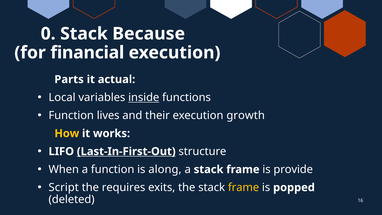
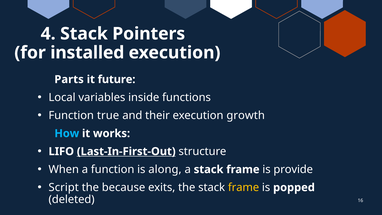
0: 0 -> 4 (48, 34)
Because: Because -> Pointers (149, 34)
financial: financial -> installed (87, 53)
actual: actual -> future (117, 79)
inside underline: present -> none (144, 97)
lives: lives -> true (108, 115)
How colour: yellow -> light blue (67, 133)
requires: requires -> because (124, 187)
